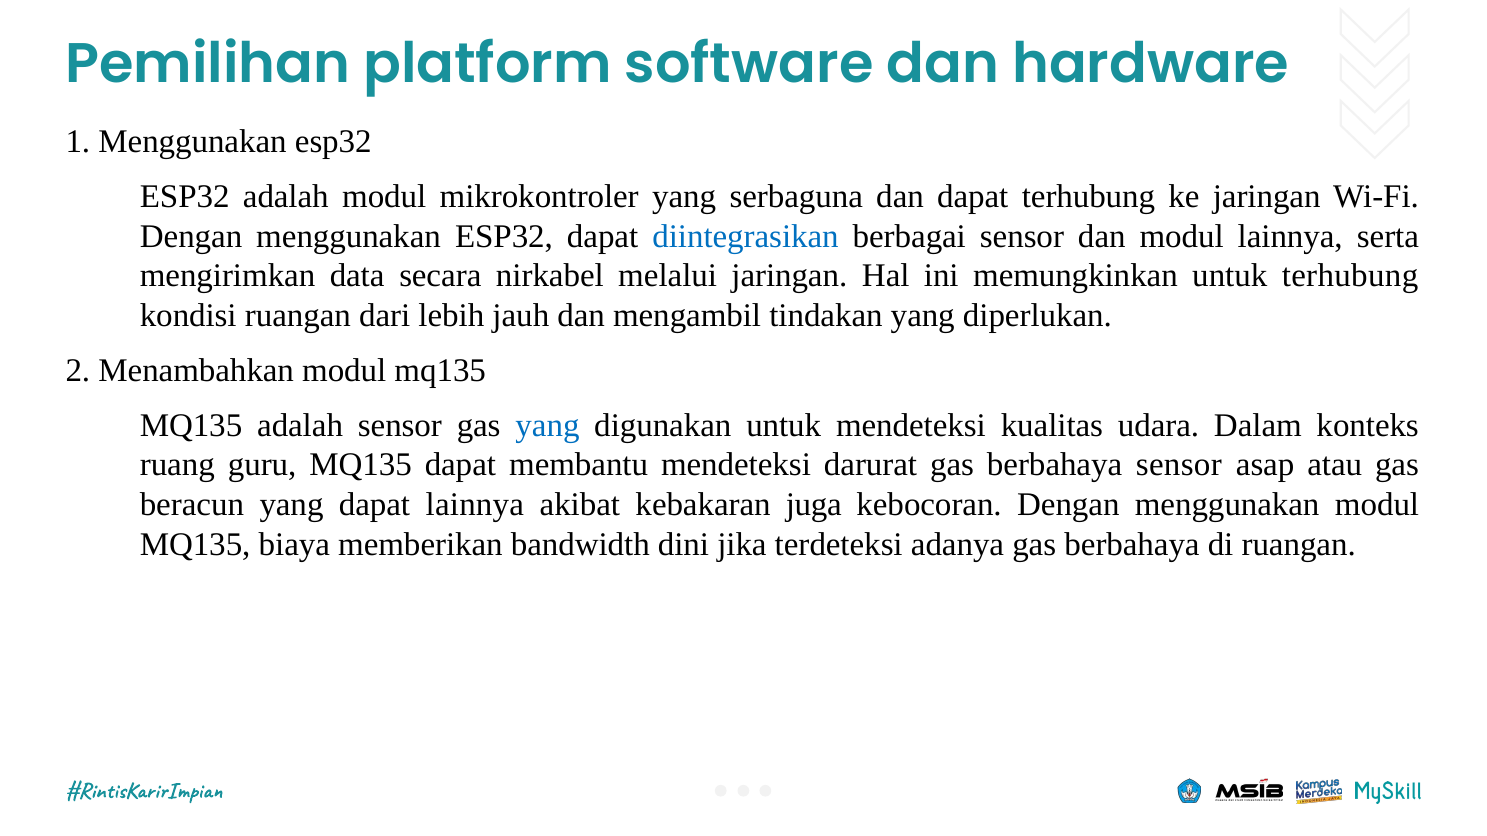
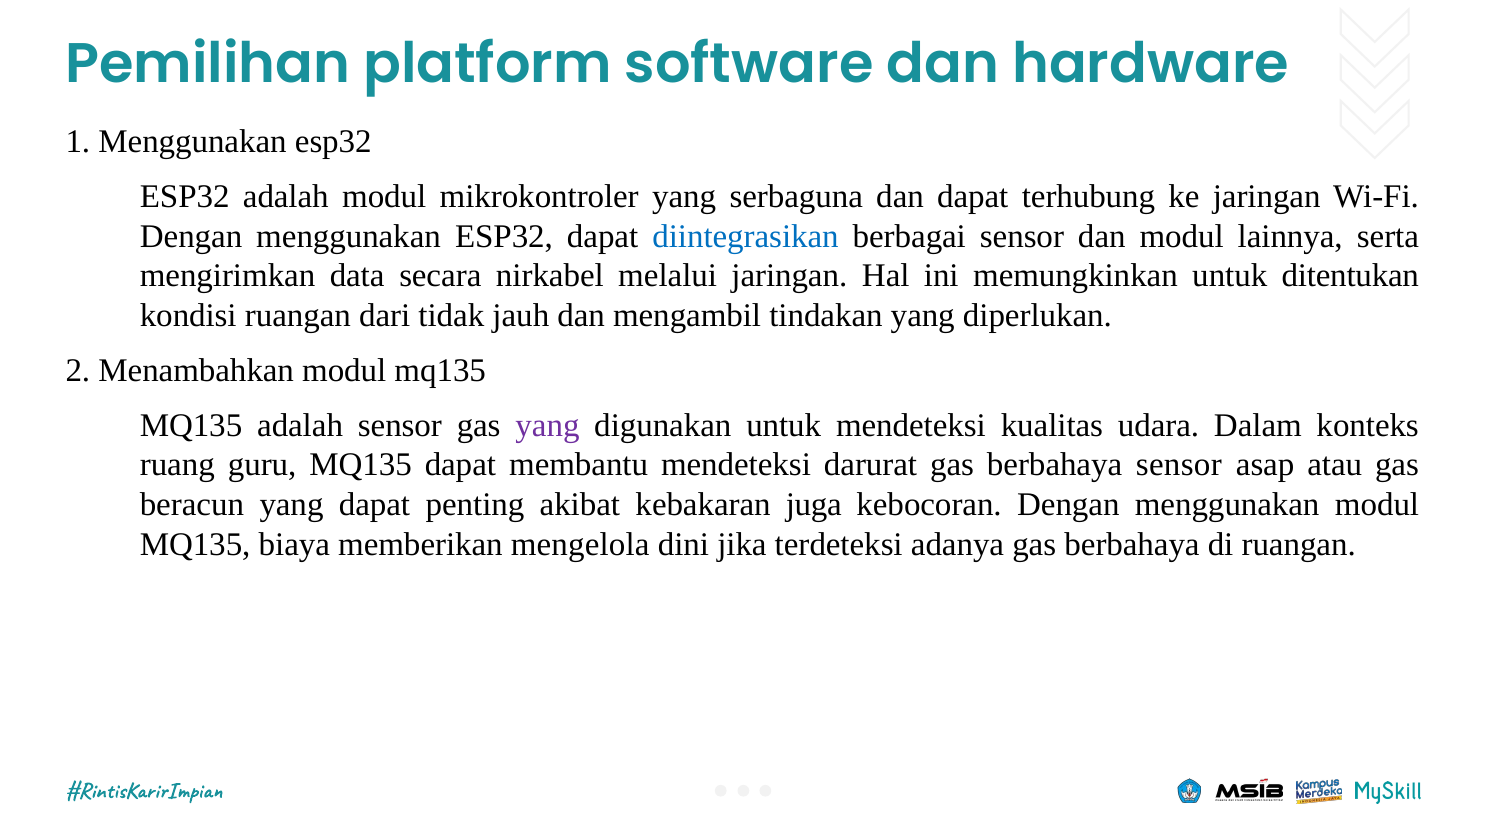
untuk terhubung: terhubung -> ditentukan (1350, 276)
lebih: lebih -> tidak (451, 316)
yang colour: blue -> purple (547, 426)
dapat lainnya: lainnya -> penting (475, 505)
bandwidth: bandwidth -> mengelola (580, 544)
